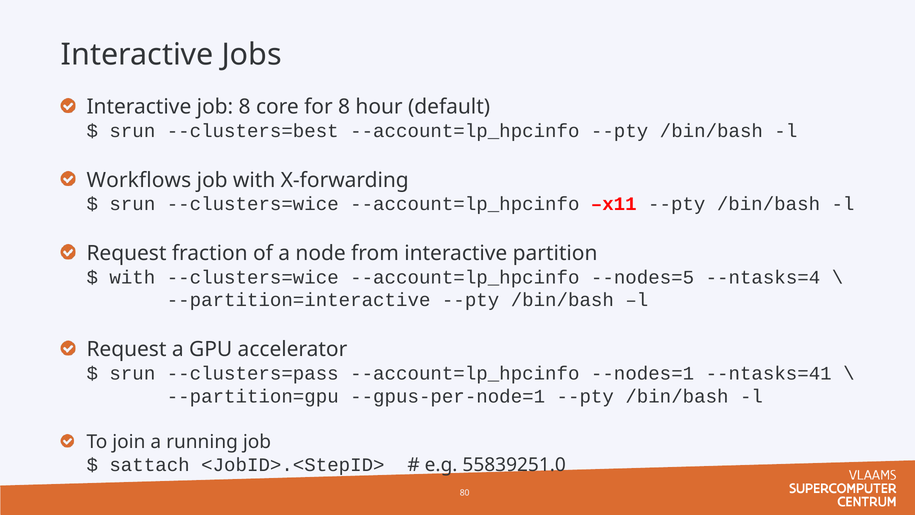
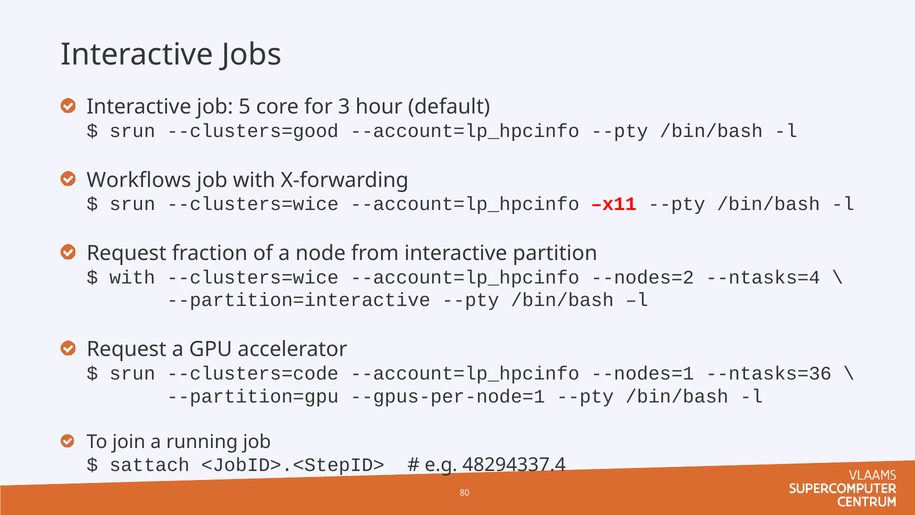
job 8: 8 -> 5 (245, 107)
for 8: 8 -> 3 (344, 107)
--clusters=best: --clusters=best -> --clusters=good (253, 131)
--nodes=5: --nodes=5 -> --nodes=2 (643, 277)
--clusters=pass: --clusters=pass -> --clusters=code (253, 373)
--ntasks=41: --ntasks=41 -> --ntasks=36 (769, 373)
55839251.0: 55839251.0 -> 48294337.4 (514, 465)
